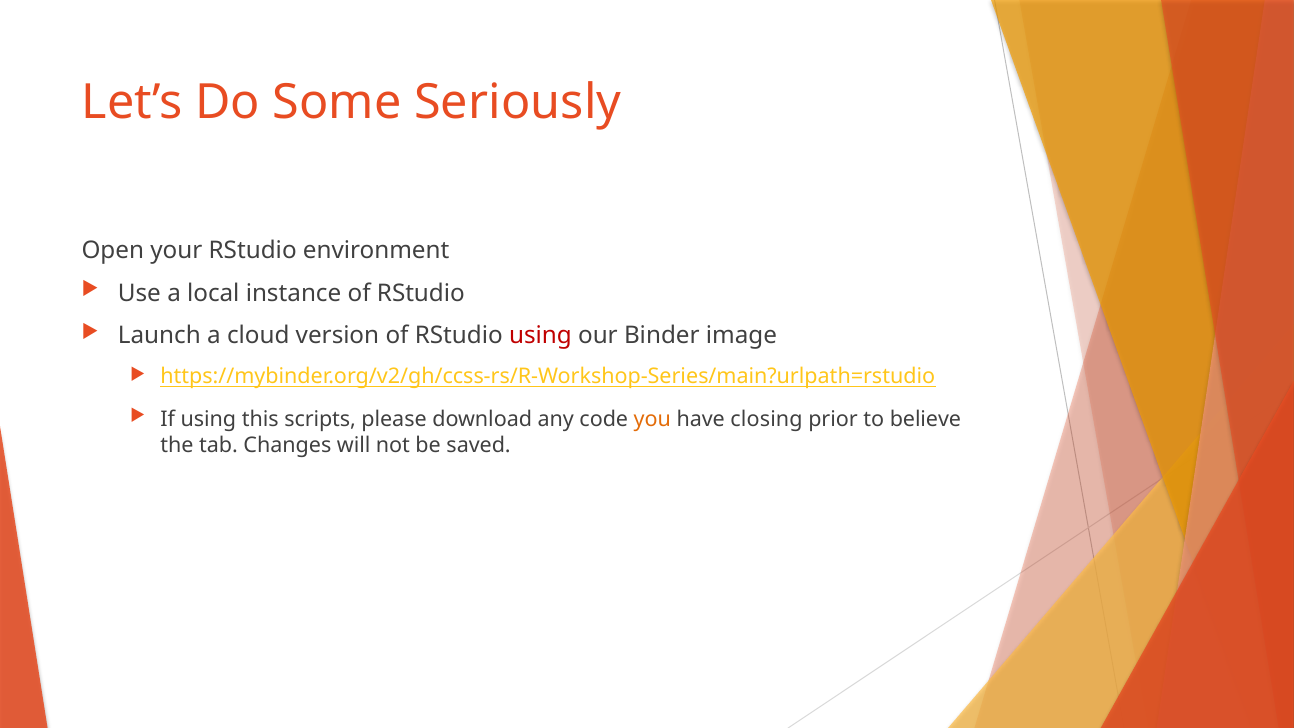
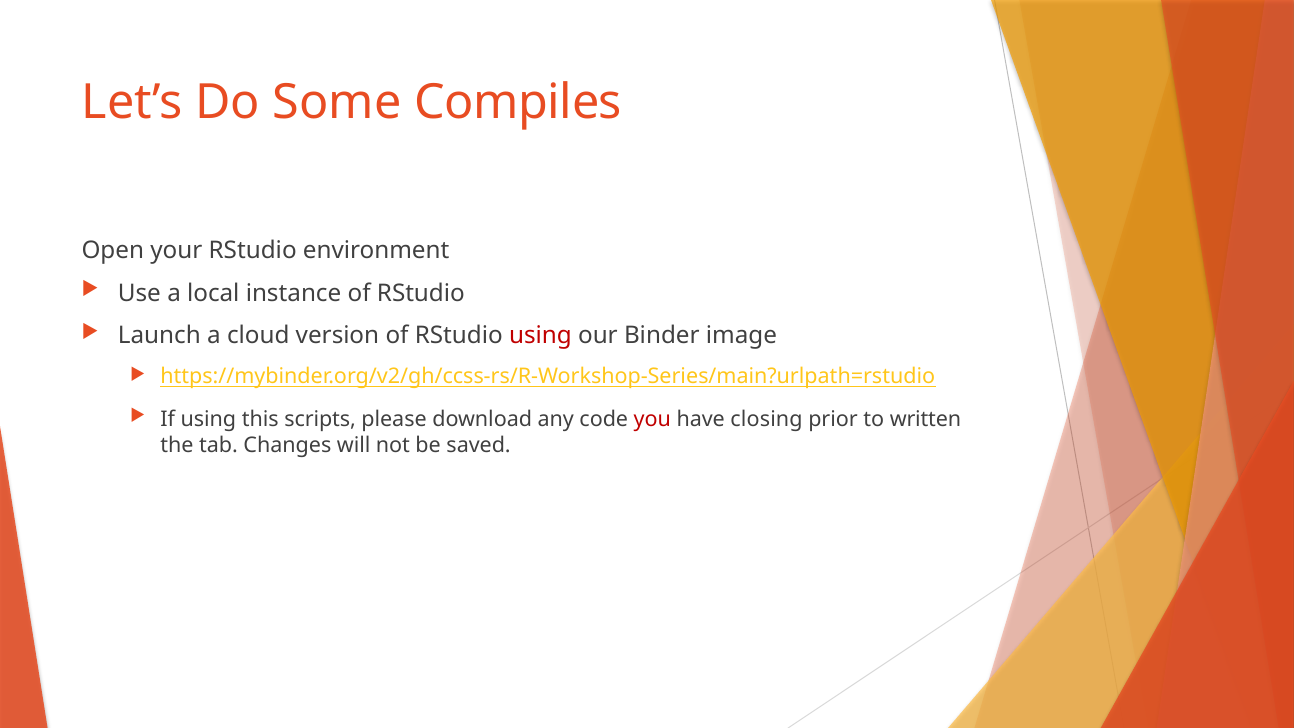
Seriously: Seriously -> Compiles (518, 102)
you colour: orange -> red (652, 419)
believe: believe -> written (925, 419)
